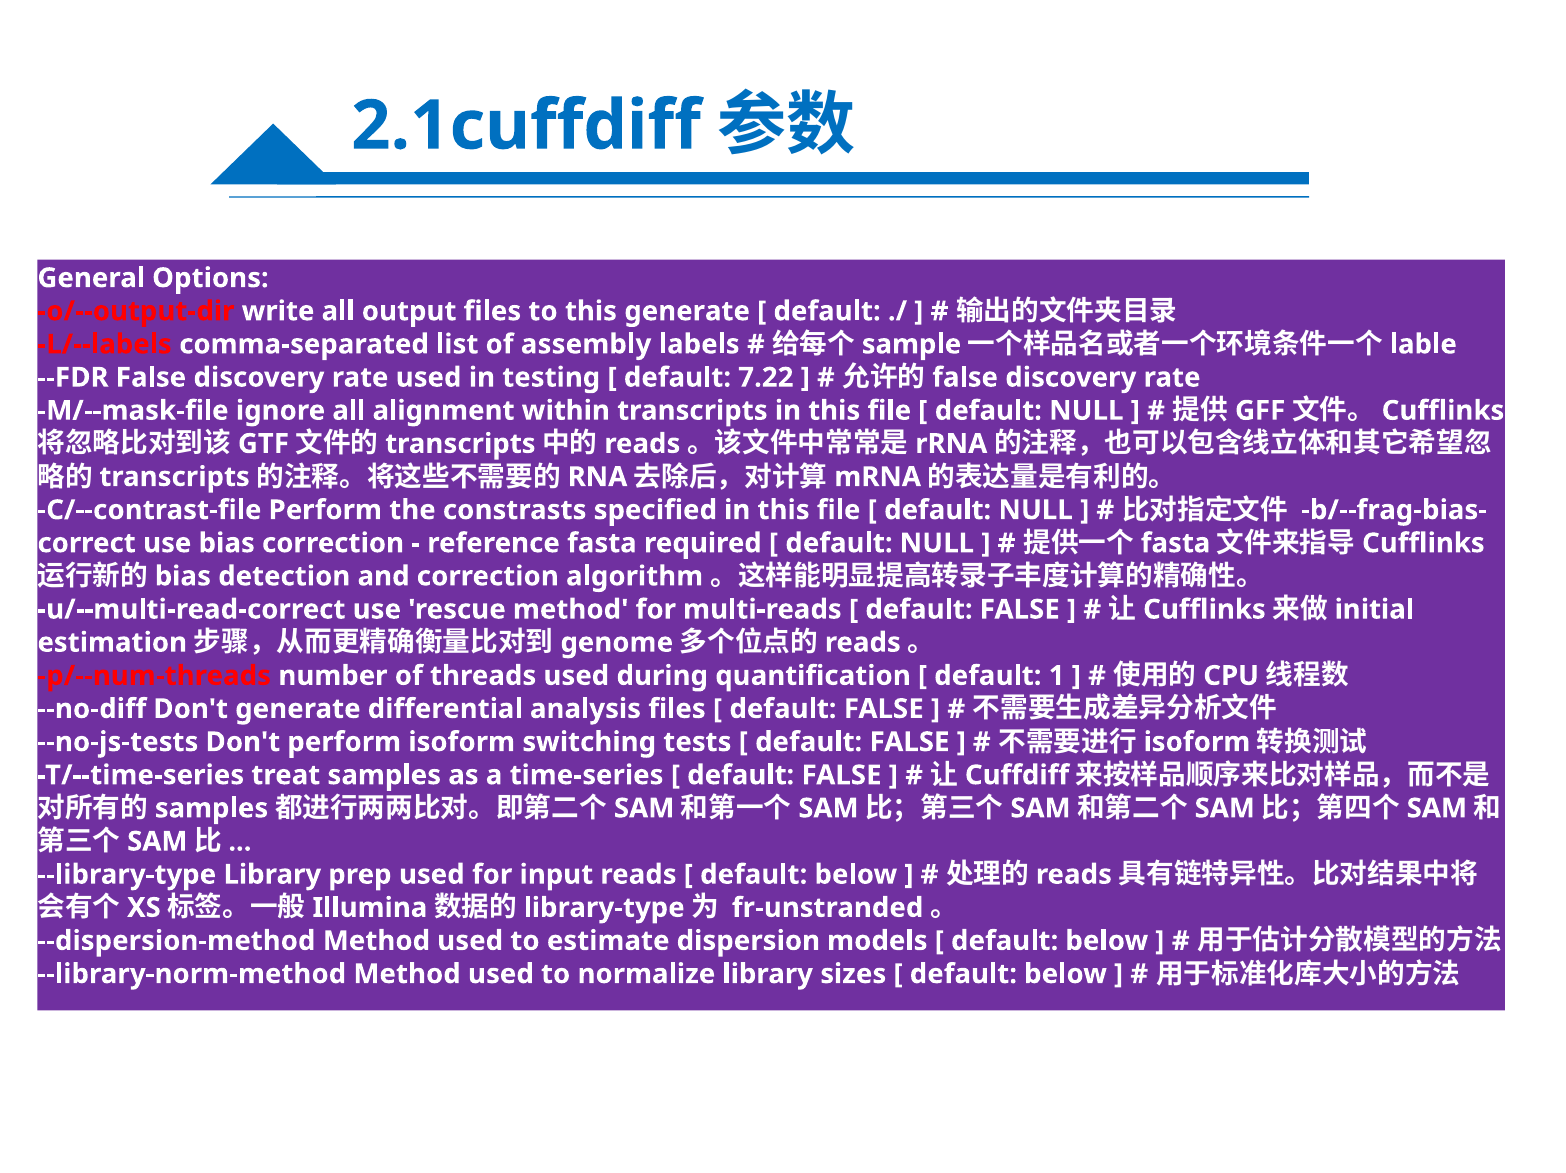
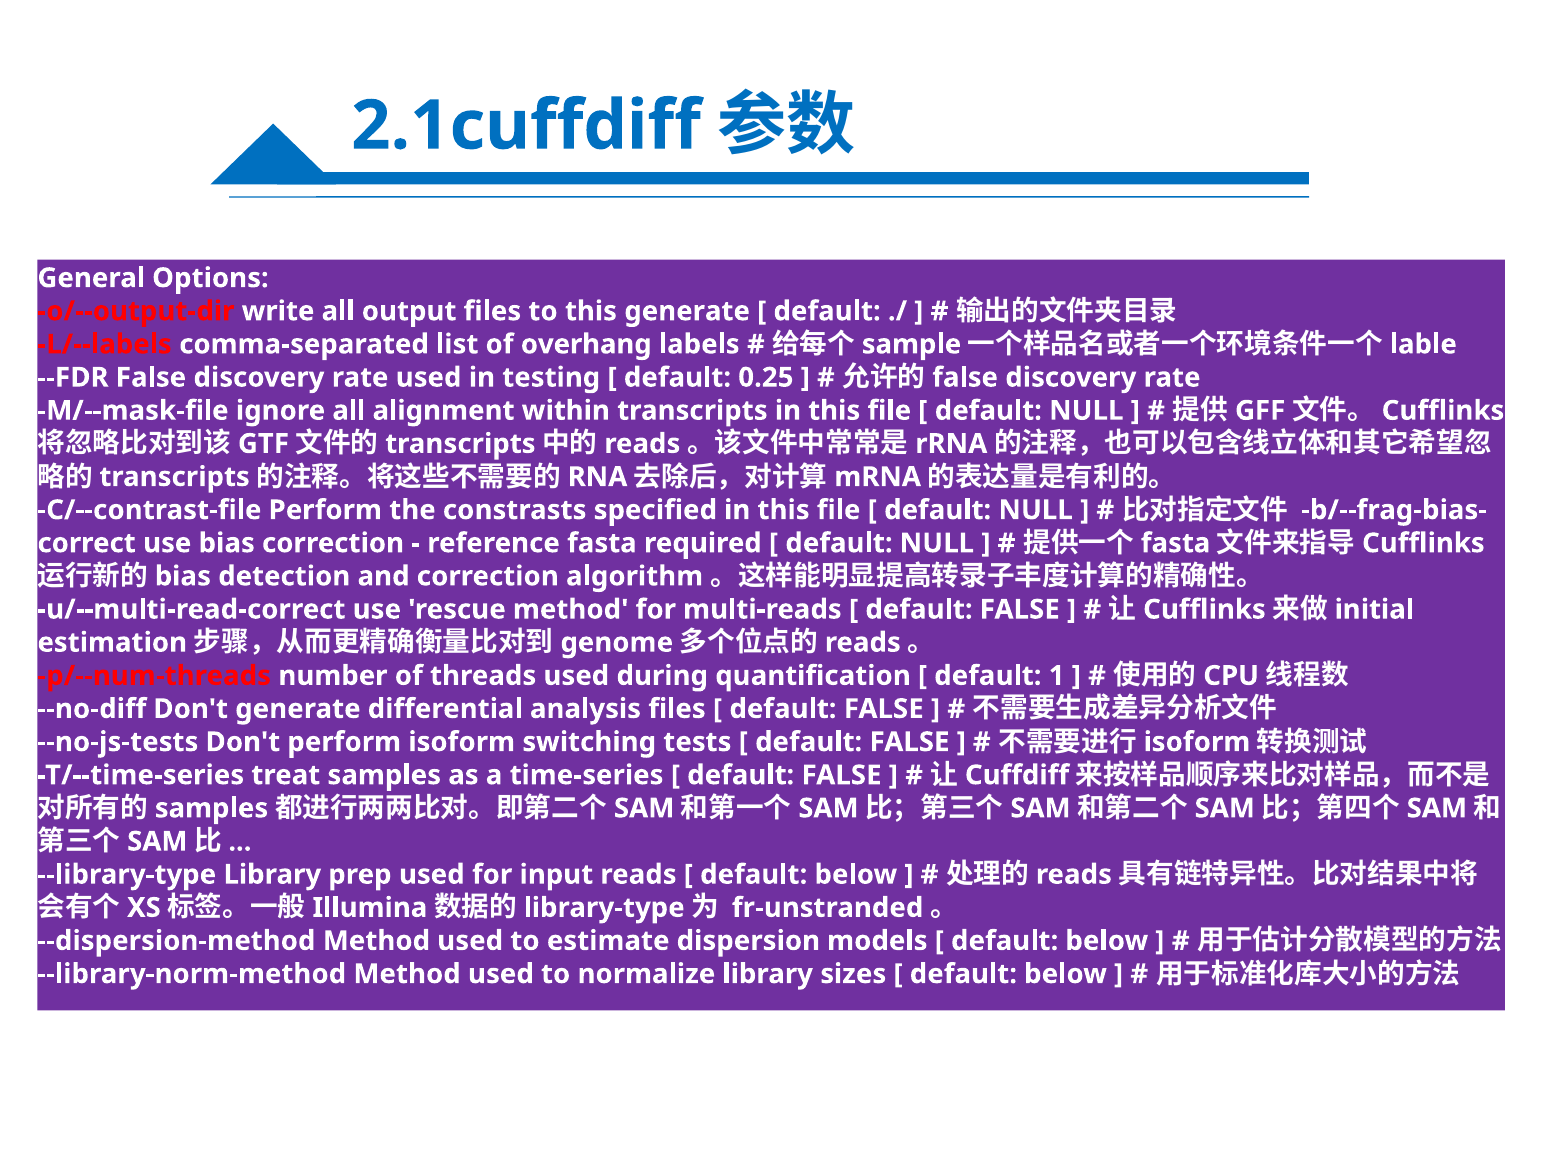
assembly: assembly -> overhang (586, 344)
7.22: 7.22 -> 0.25 (766, 378)
